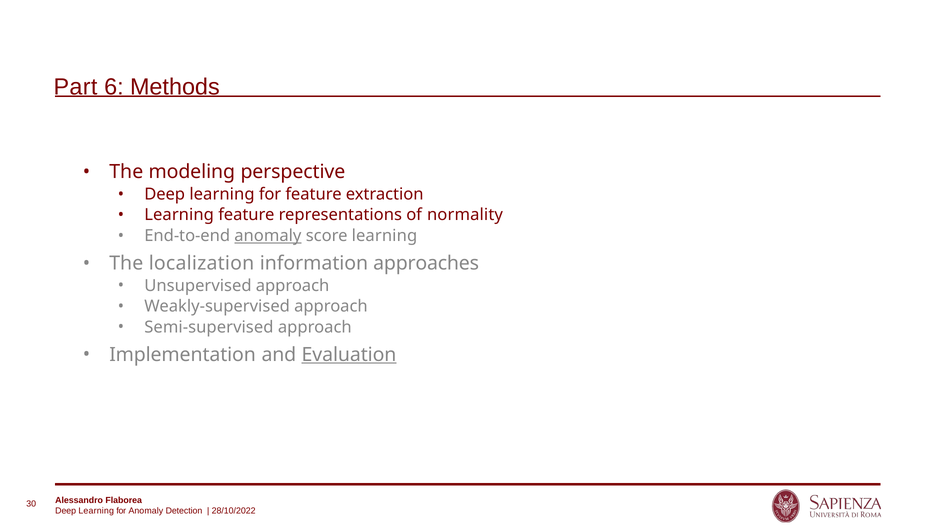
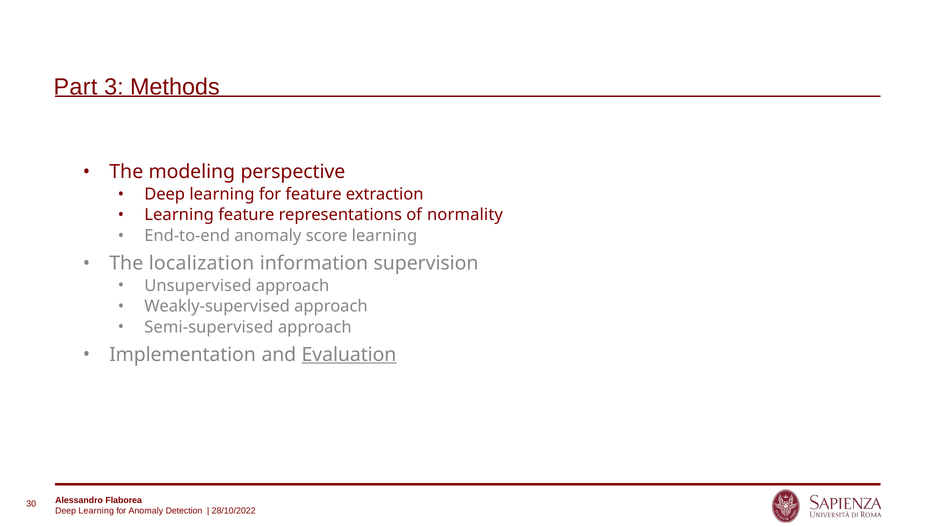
6: 6 -> 3 (114, 87)
anomaly underline: present -> none (268, 236)
approaches: approaches -> supervision (426, 263)
